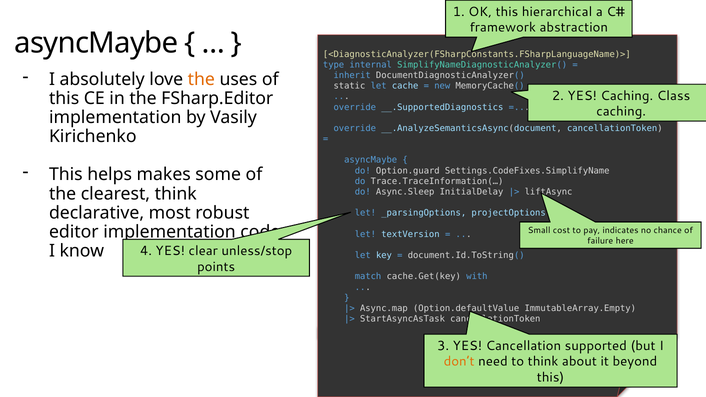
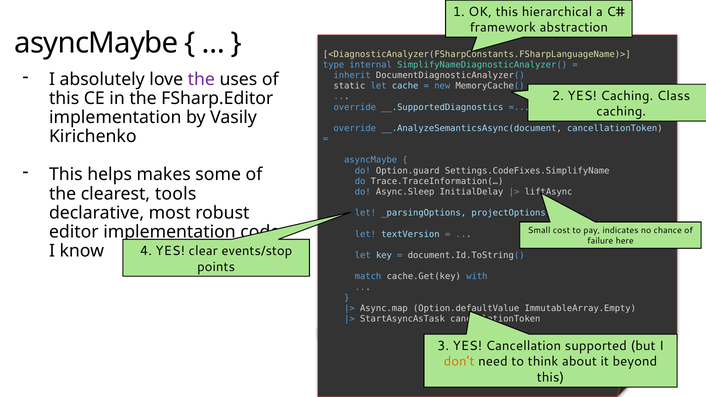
the colour: orange -> purple (201, 79)
clearest think: think -> tools (176, 194)
unless/stop: unless/stop -> events/stop (257, 251)
